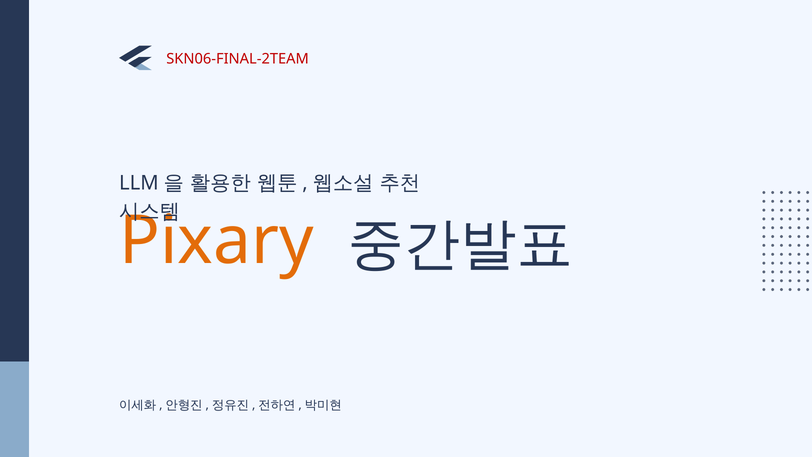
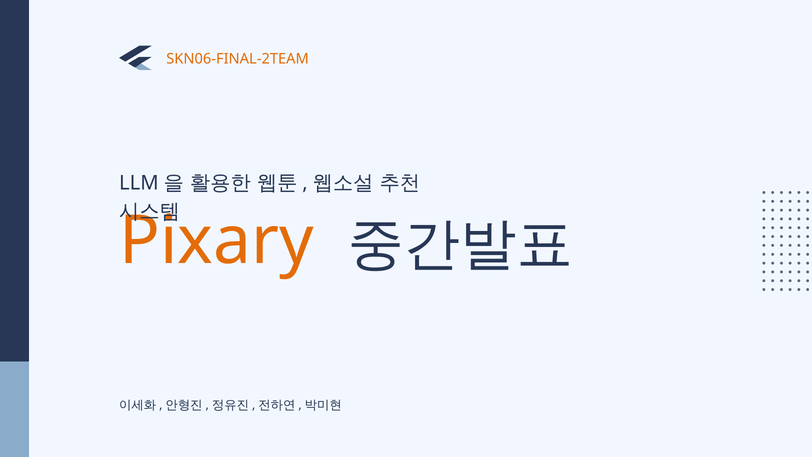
SKN06-FINAL-2TEAM colour: red -> orange (238, 59)
